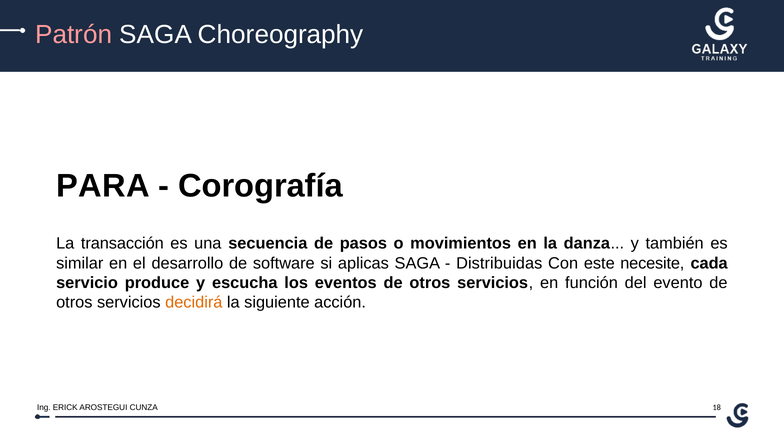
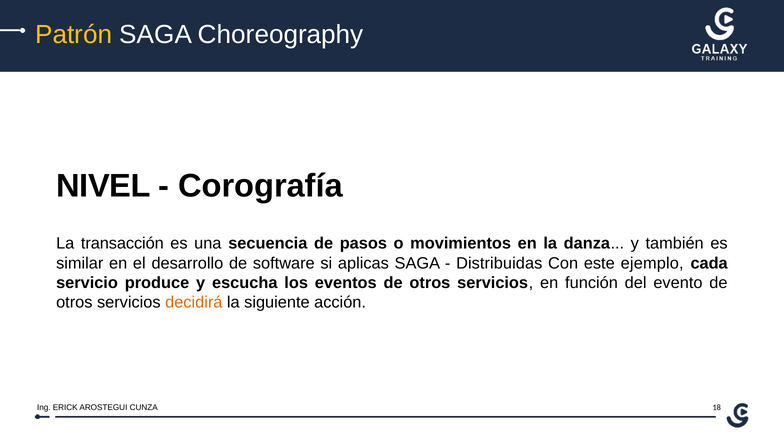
Patrón colour: pink -> yellow (74, 35)
PARA: PARA -> NIVEL (103, 186)
necesite: necesite -> ejemplo (652, 263)
